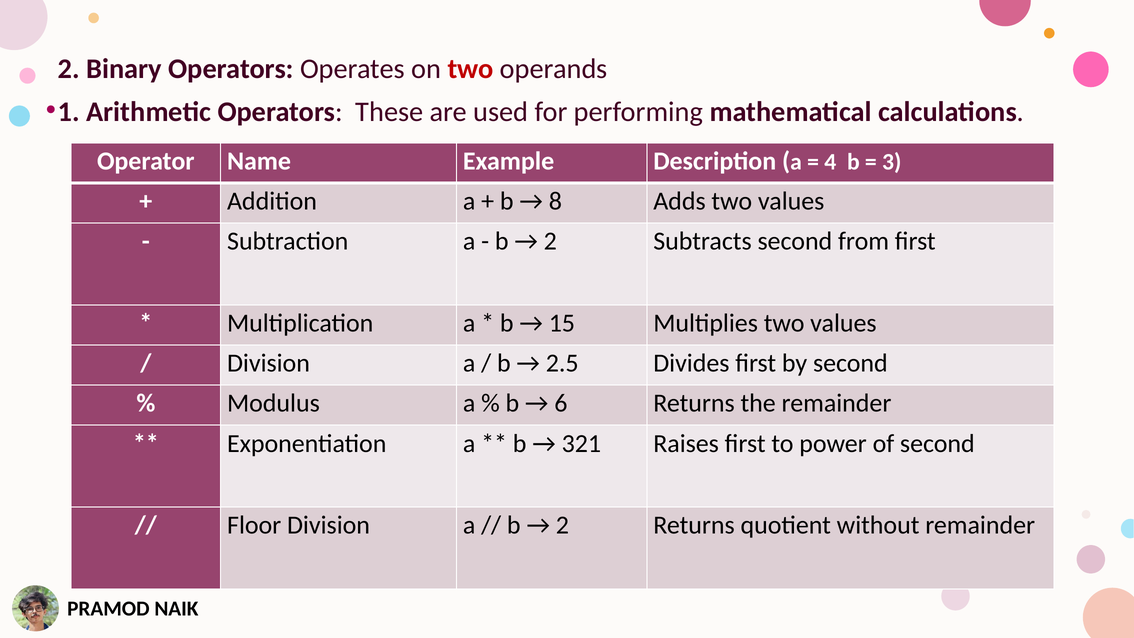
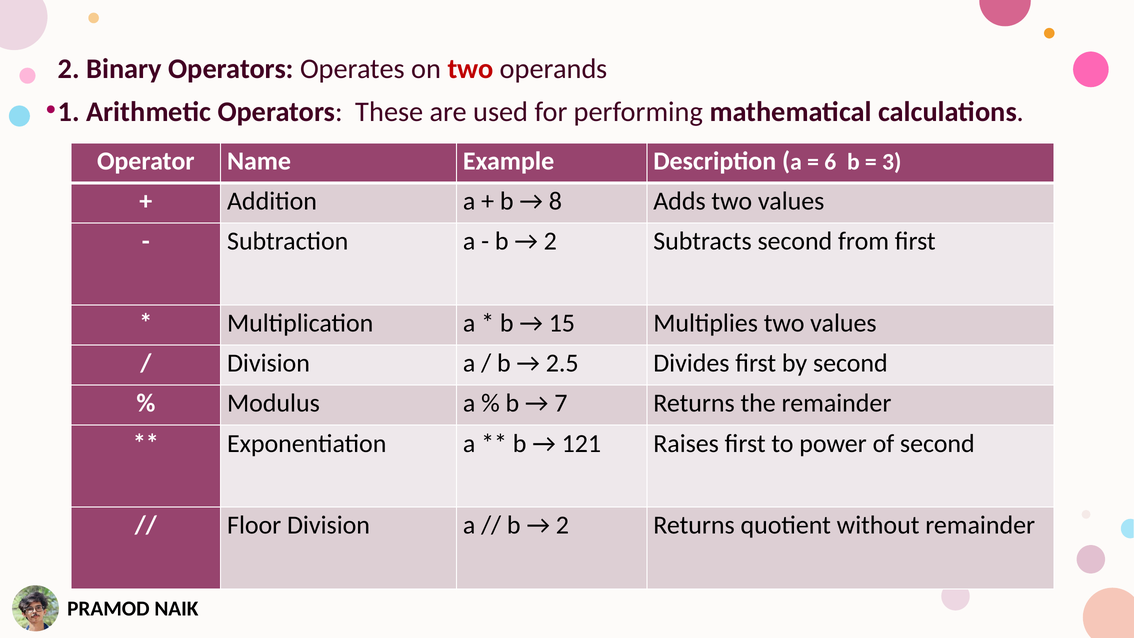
4: 4 -> 6 (830, 162)
6: 6 -> 7 (561, 403)
321: 321 -> 121 (581, 443)
